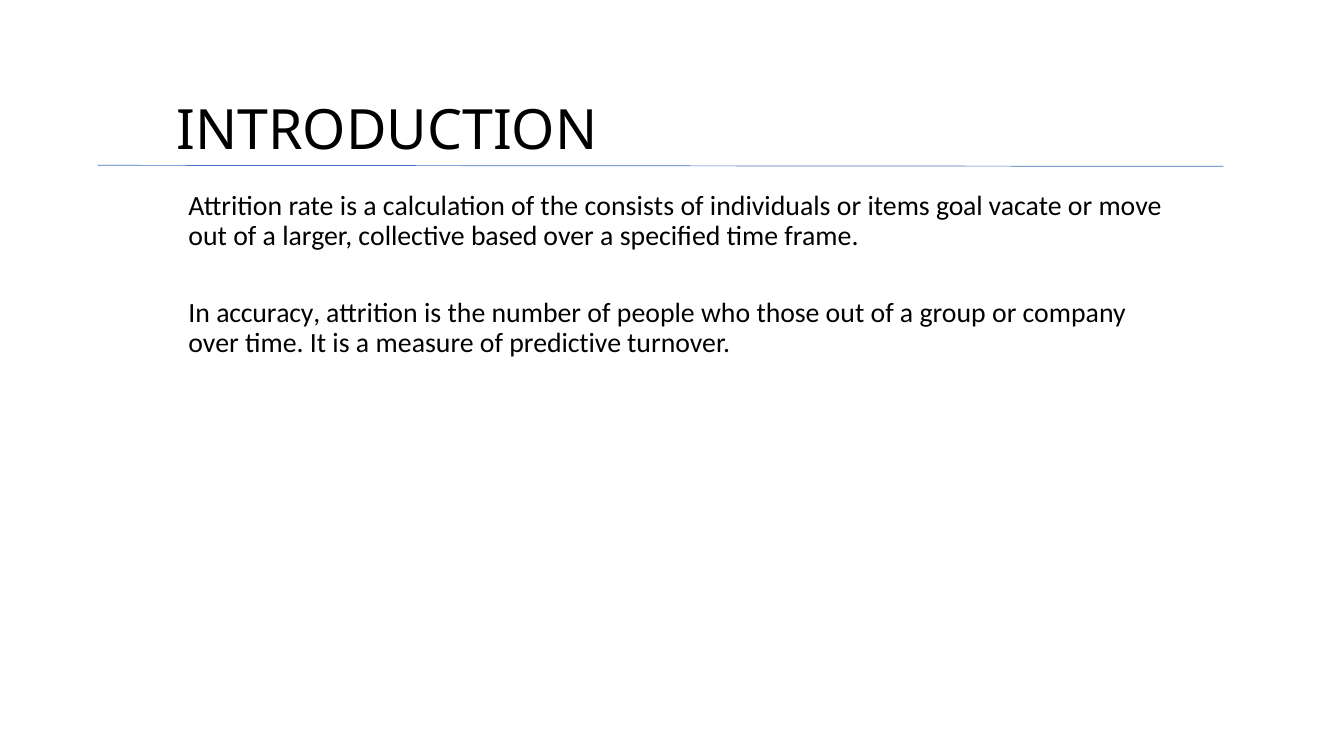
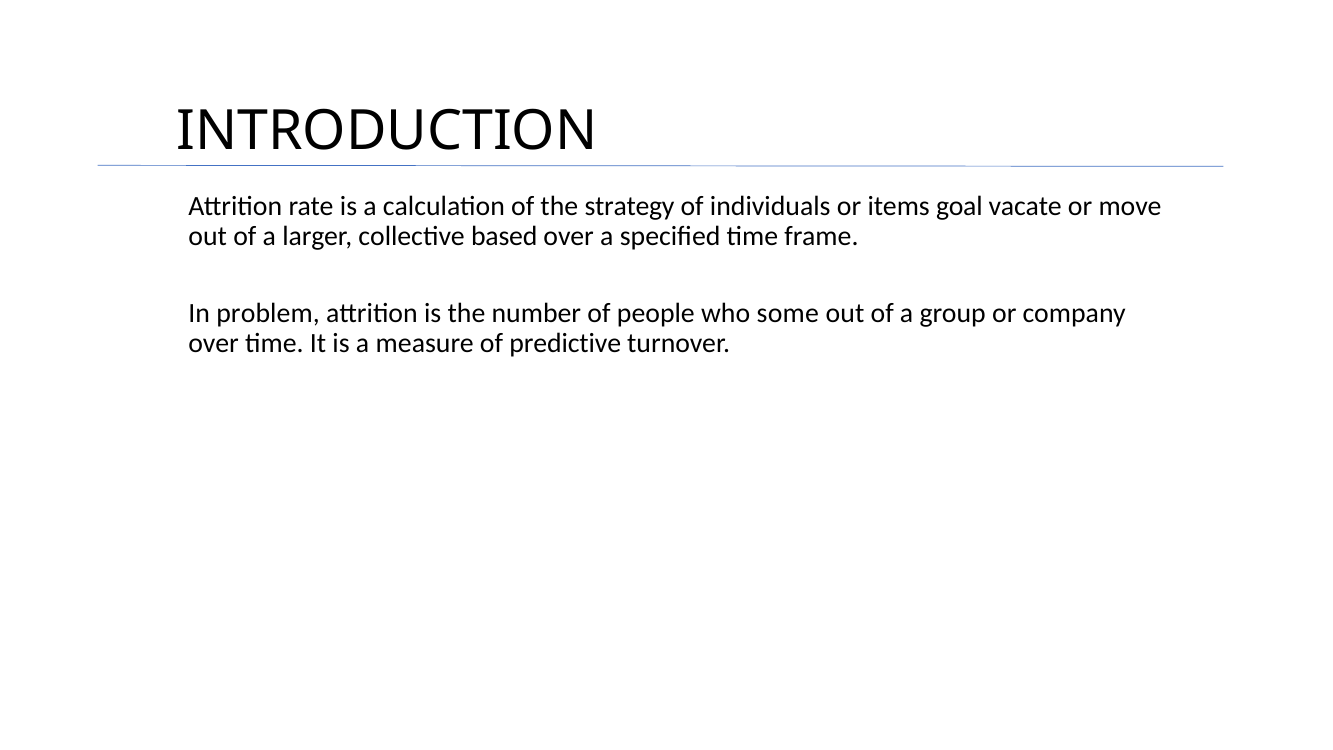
consists: consists -> strategy (630, 207)
accuracy: accuracy -> problem (268, 313)
those: those -> some (788, 313)
